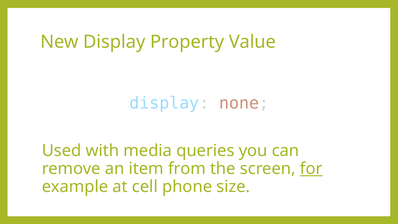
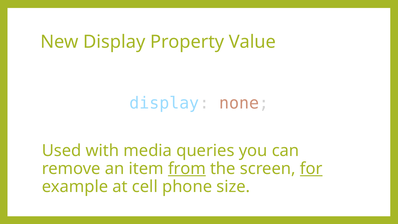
from underline: none -> present (187, 169)
